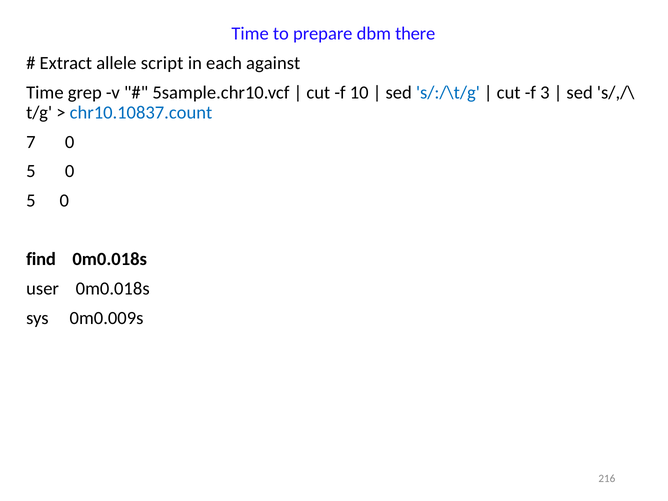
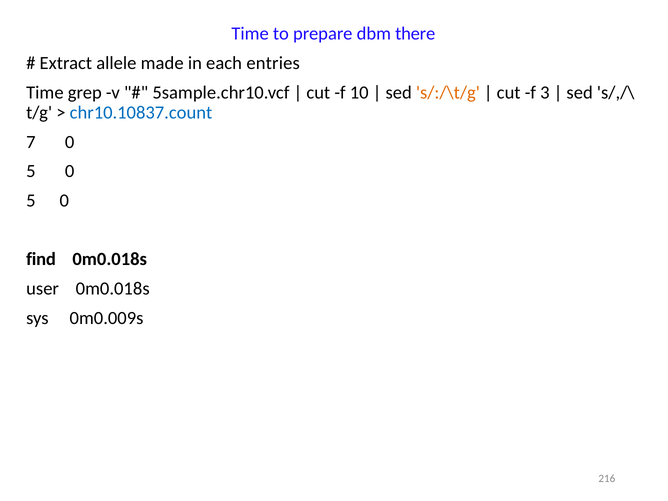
script: script -> made (162, 63)
against: against -> entries (273, 63)
s/:/\t/g colour: blue -> orange (448, 92)
